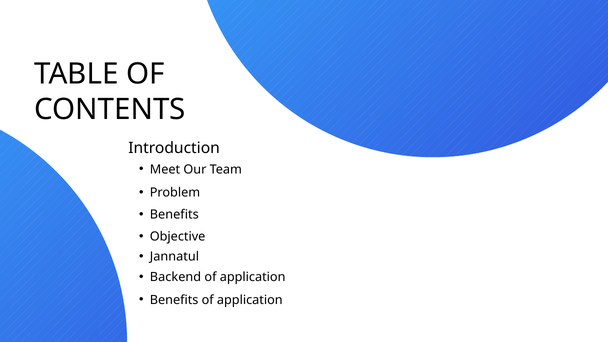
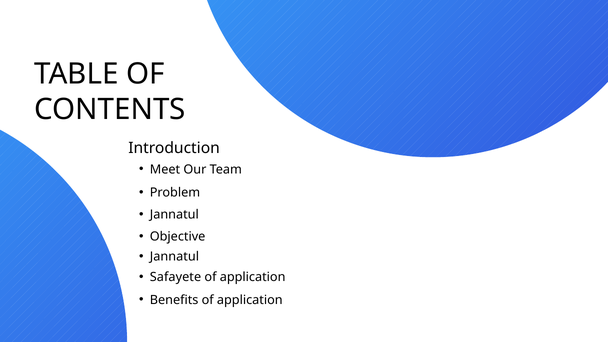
Benefits: Benefits -> Jannatul (174, 215)
Backend: Backend -> Safayete (175, 277)
